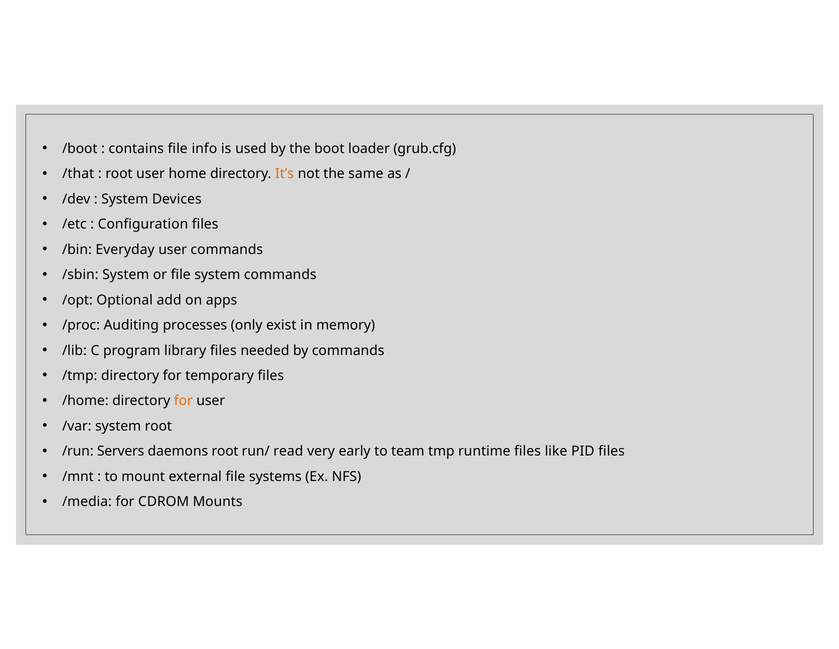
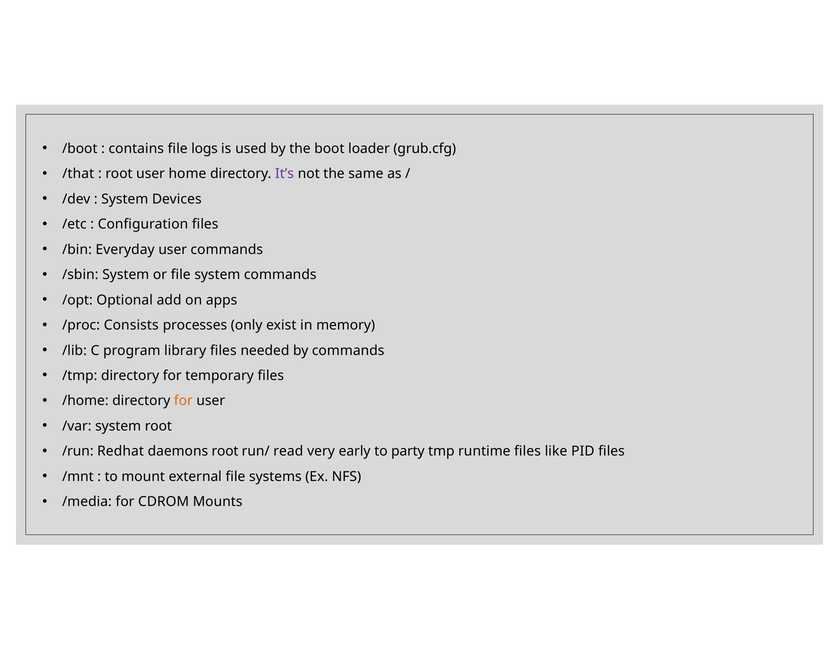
info: info -> logs (205, 148)
It’s colour: orange -> purple (285, 174)
Auditing: Auditing -> Consists (131, 325)
Servers: Servers -> Redhat (121, 451)
team: team -> party (408, 451)
